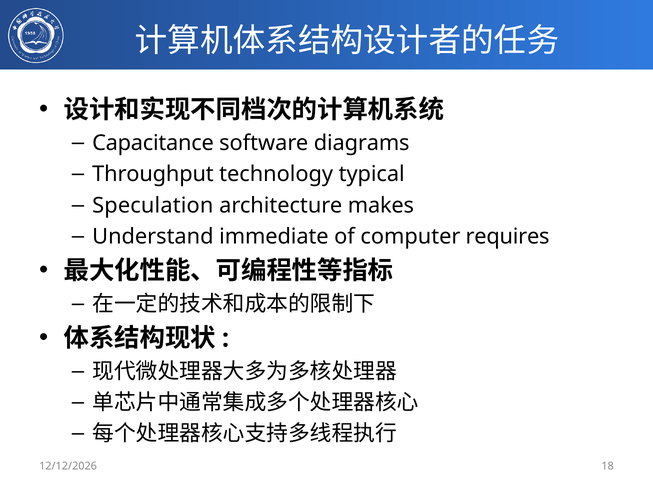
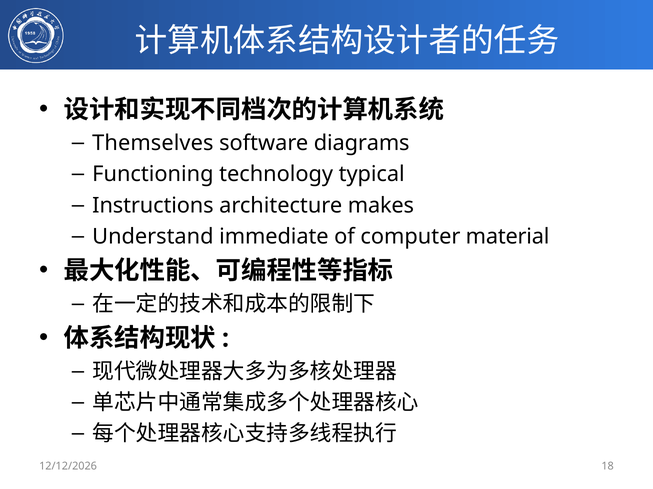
Capacitance: Capacitance -> Themselves (153, 143)
Throughput: Throughput -> Functioning (153, 175)
Speculation: Speculation -> Instructions (153, 206)
requires: requires -> material (508, 237)
